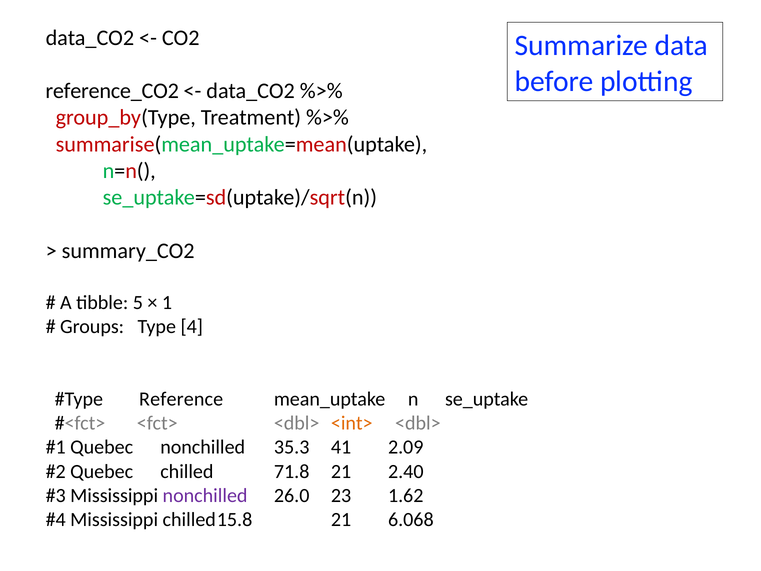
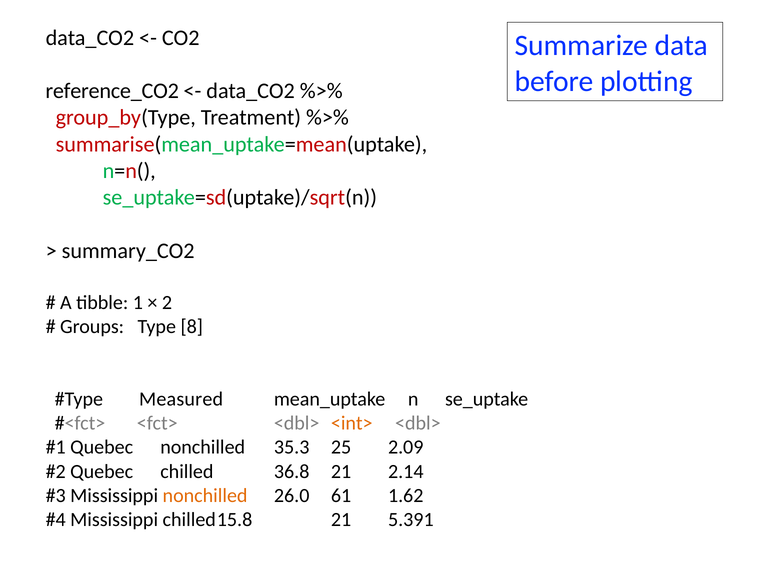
5: 5 -> 1 (138, 303)
1: 1 -> 2 (167, 303)
4: 4 -> 8 (192, 327)
Reference: Reference -> Measured (181, 399)
41: 41 -> 25 (341, 447)
71.8: 71.8 -> 36.8 (292, 471)
2.40: 2.40 -> 2.14 (406, 471)
nonchilled colour: purple -> orange (205, 495)
23: 23 -> 61 (341, 495)
6.068: 6.068 -> 5.391 (411, 519)
